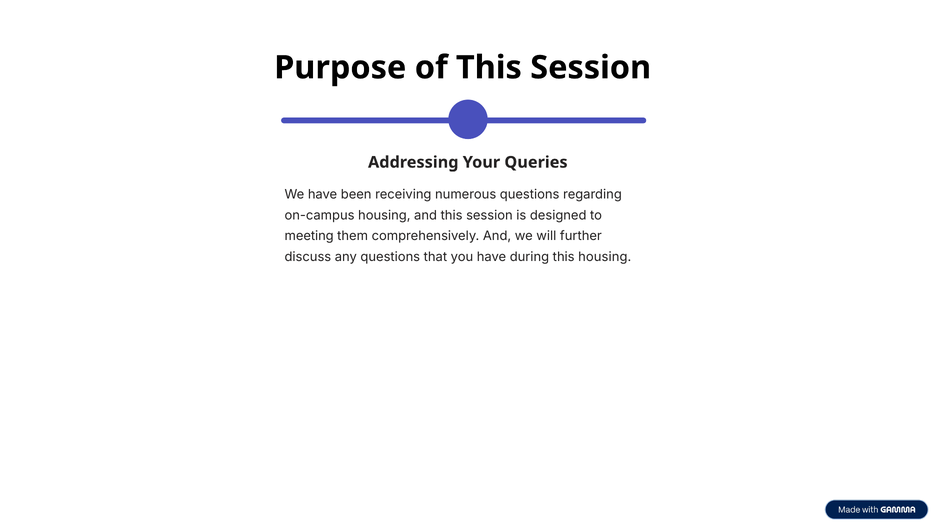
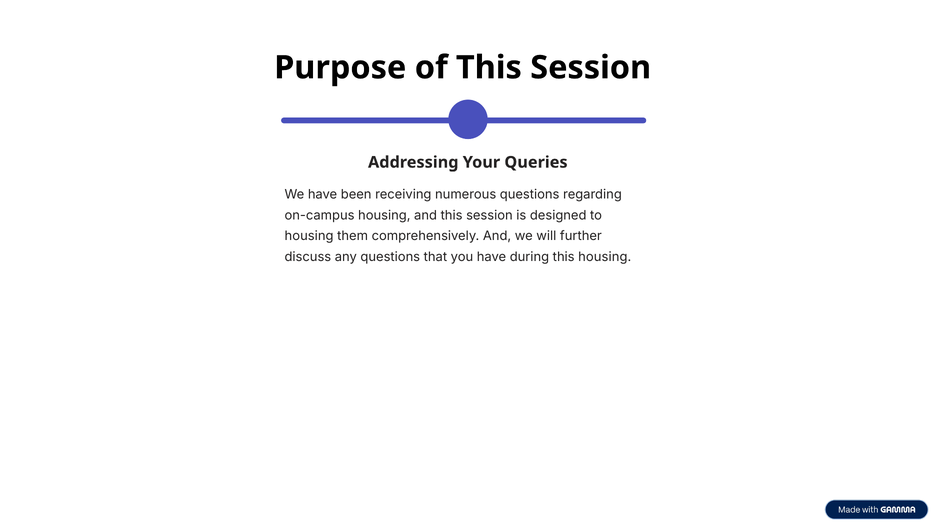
meeting: meeting -> housing (309, 236)
